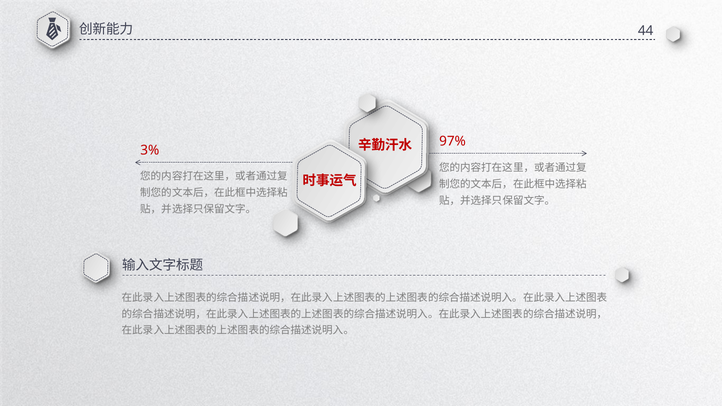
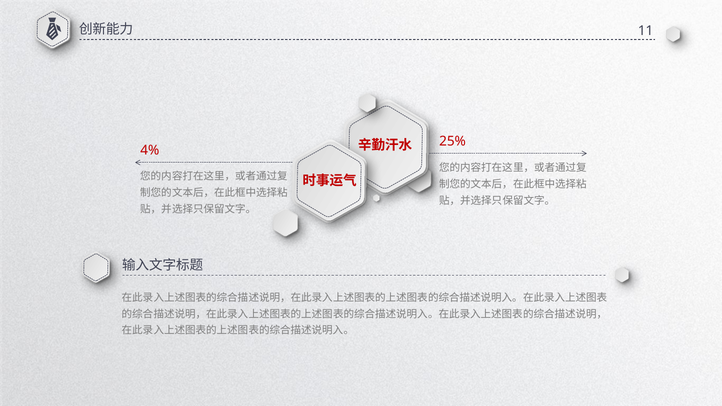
44: 44 -> 11 (646, 31)
97%: 97% -> 25% (453, 142)
3%: 3% -> 4% (150, 150)
